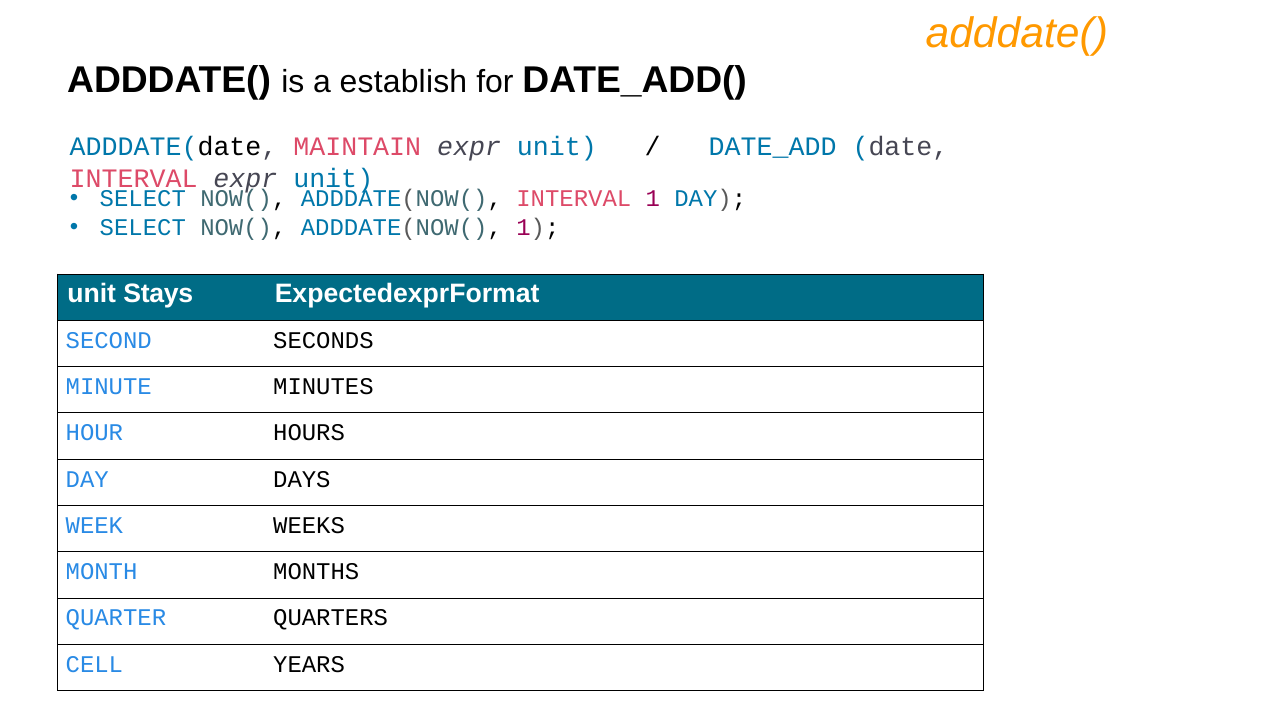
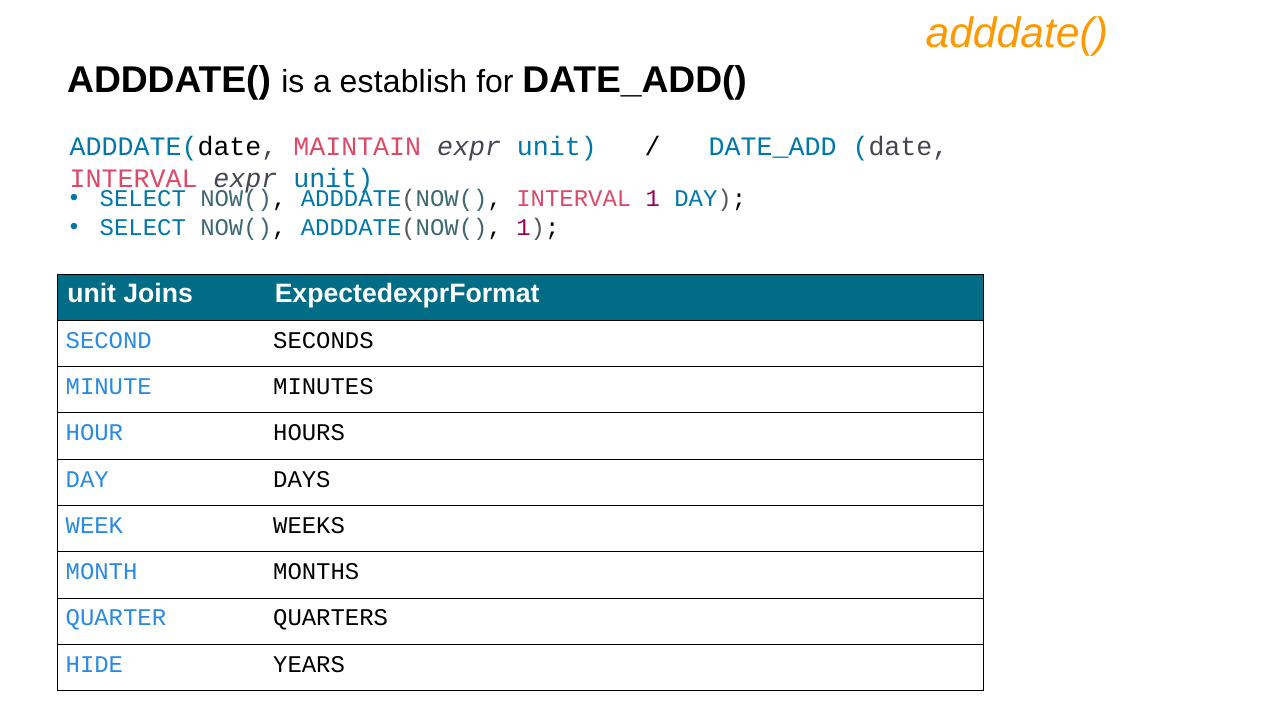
Stays: Stays -> Joins (158, 294)
CELL: CELL -> HIDE (94, 665)
